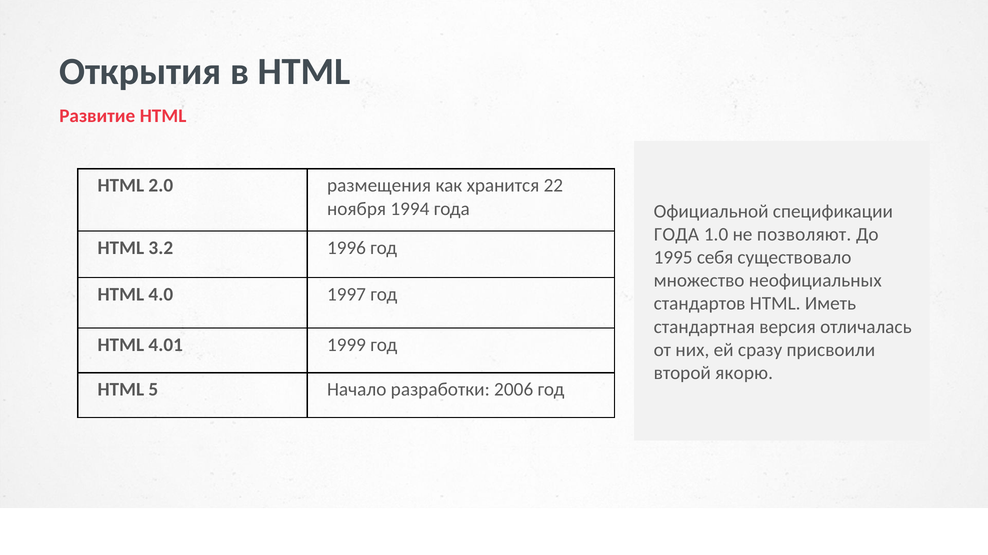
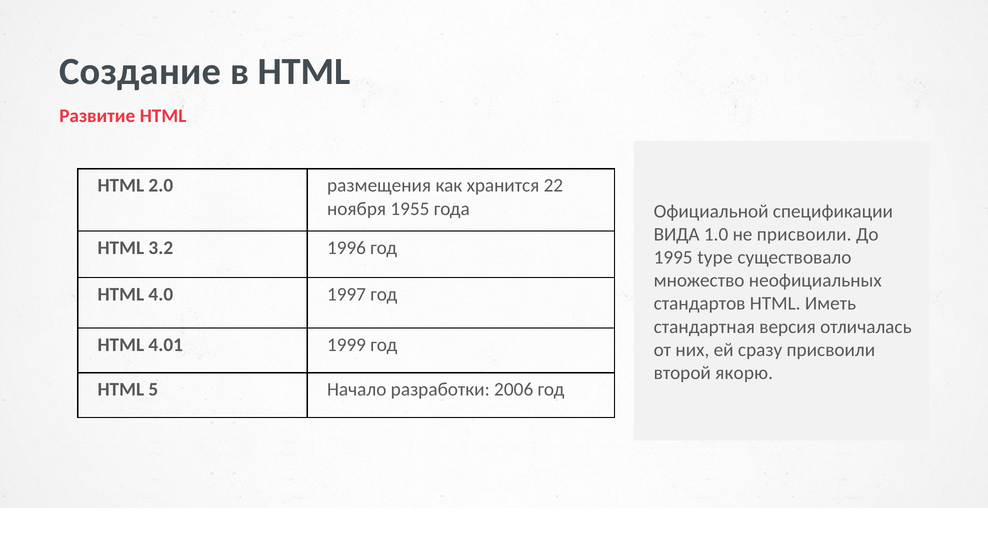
Открытия: Открытия -> Создание (140, 72)
1994: 1994 -> 1955 (410, 209)
ГОДА: ГОДА -> ВИДА (677, 235)
не позволяют: позволяют -> присвоили (804, 235)
себя: себя -> type (715, 258)
